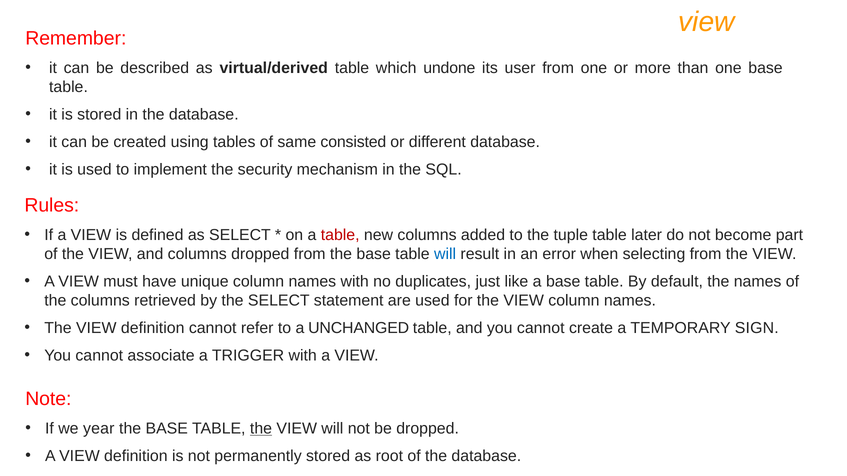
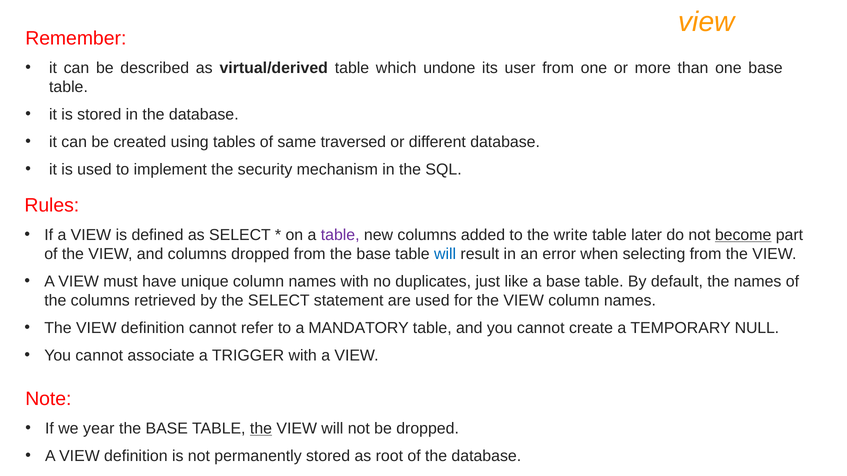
consisted: consisted -> traversed (353, 142)
table colour: red -> purple (340, 235)
tuple: tuple -> write (571, 235)
become underline: none -> present (743, 235)
UNCHANGED: UNCHANGED -> MANDATORY (359, 328)
SIGN: SIGN -> NULL (757, 328)
